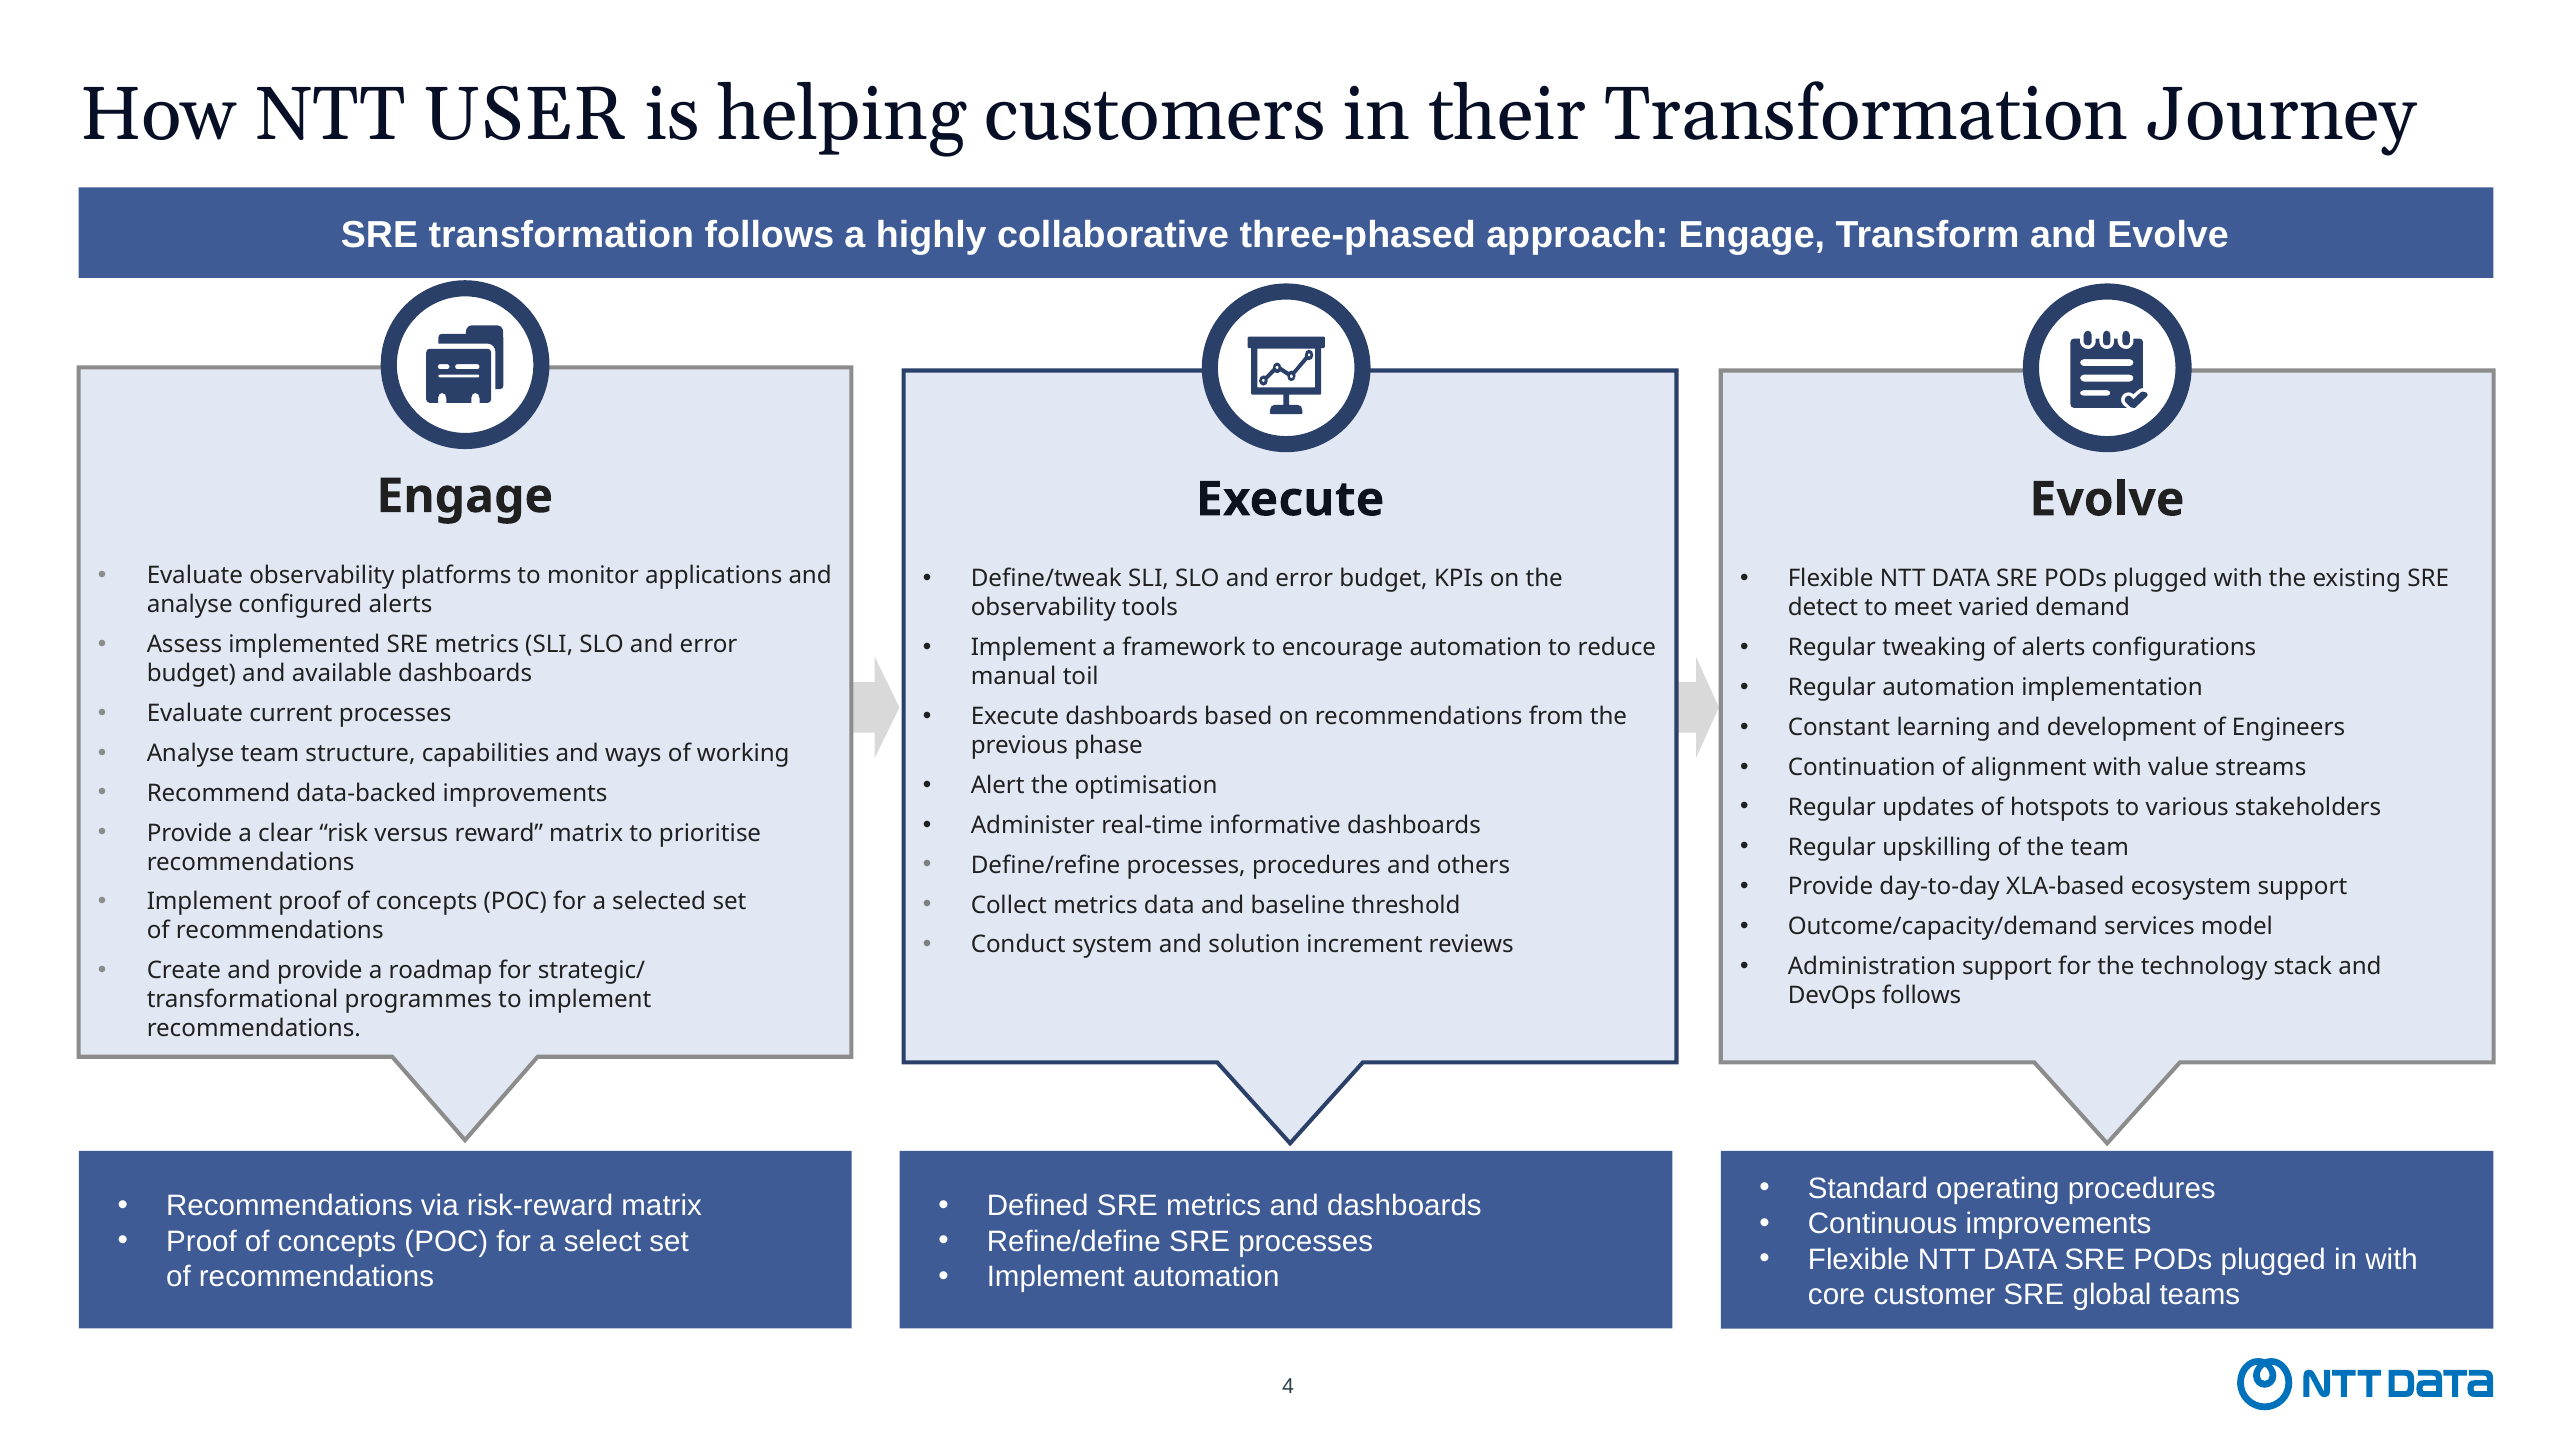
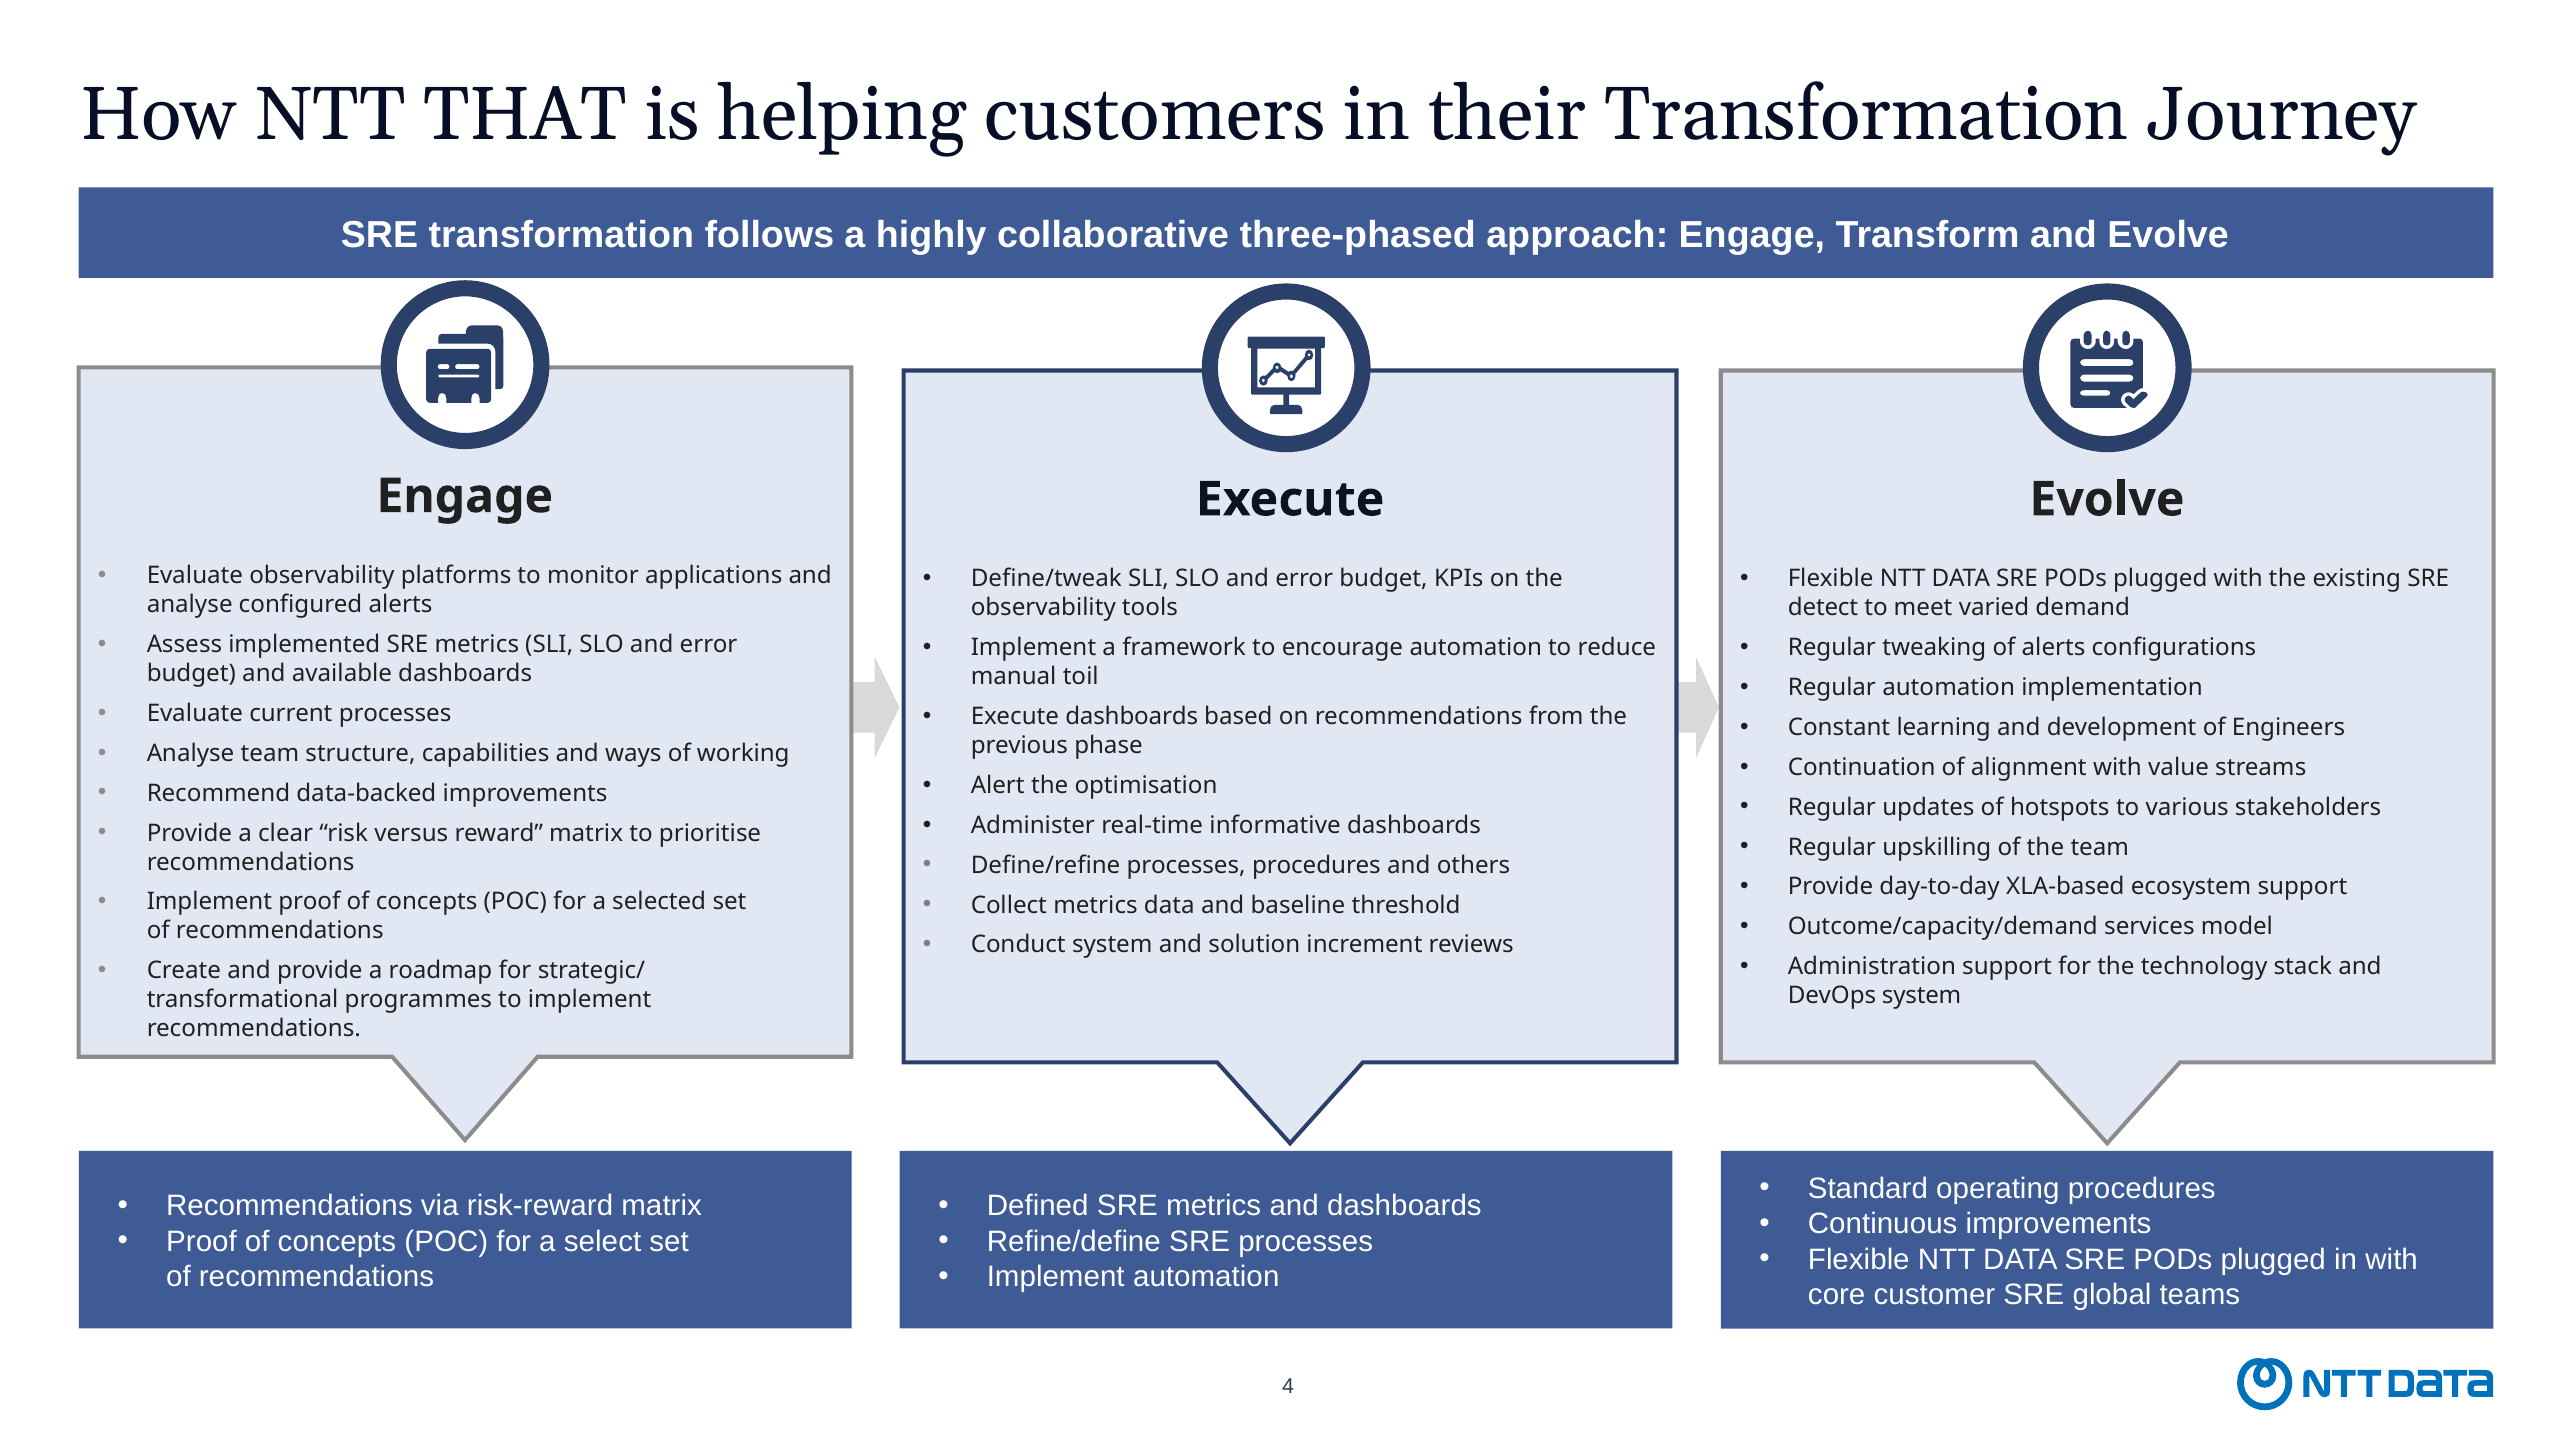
USER: USER -> THAT (526, 114)
DevOps follows: follows -> system (1922, 996)
